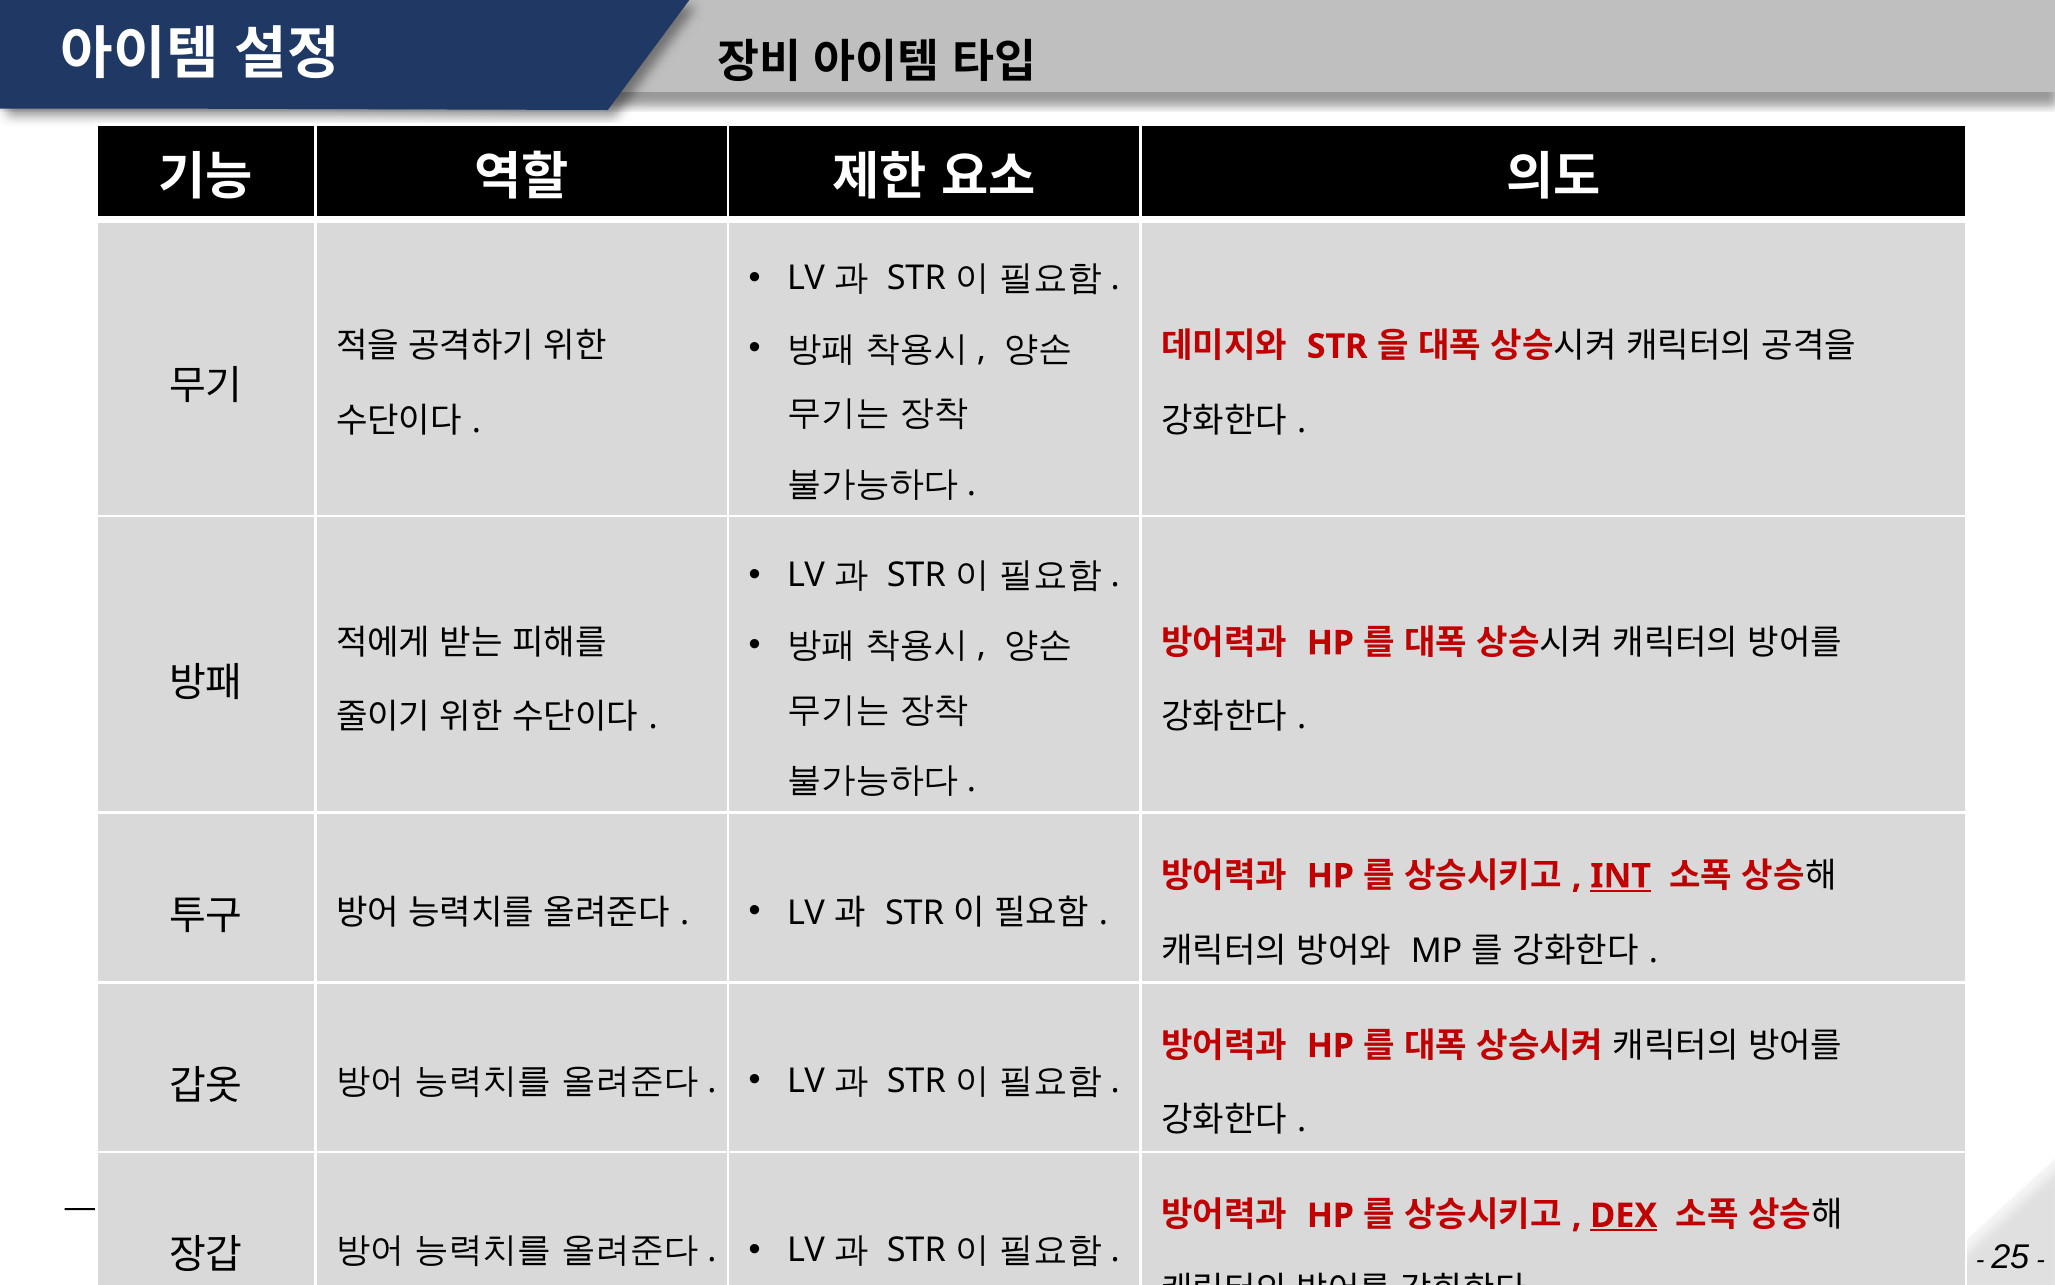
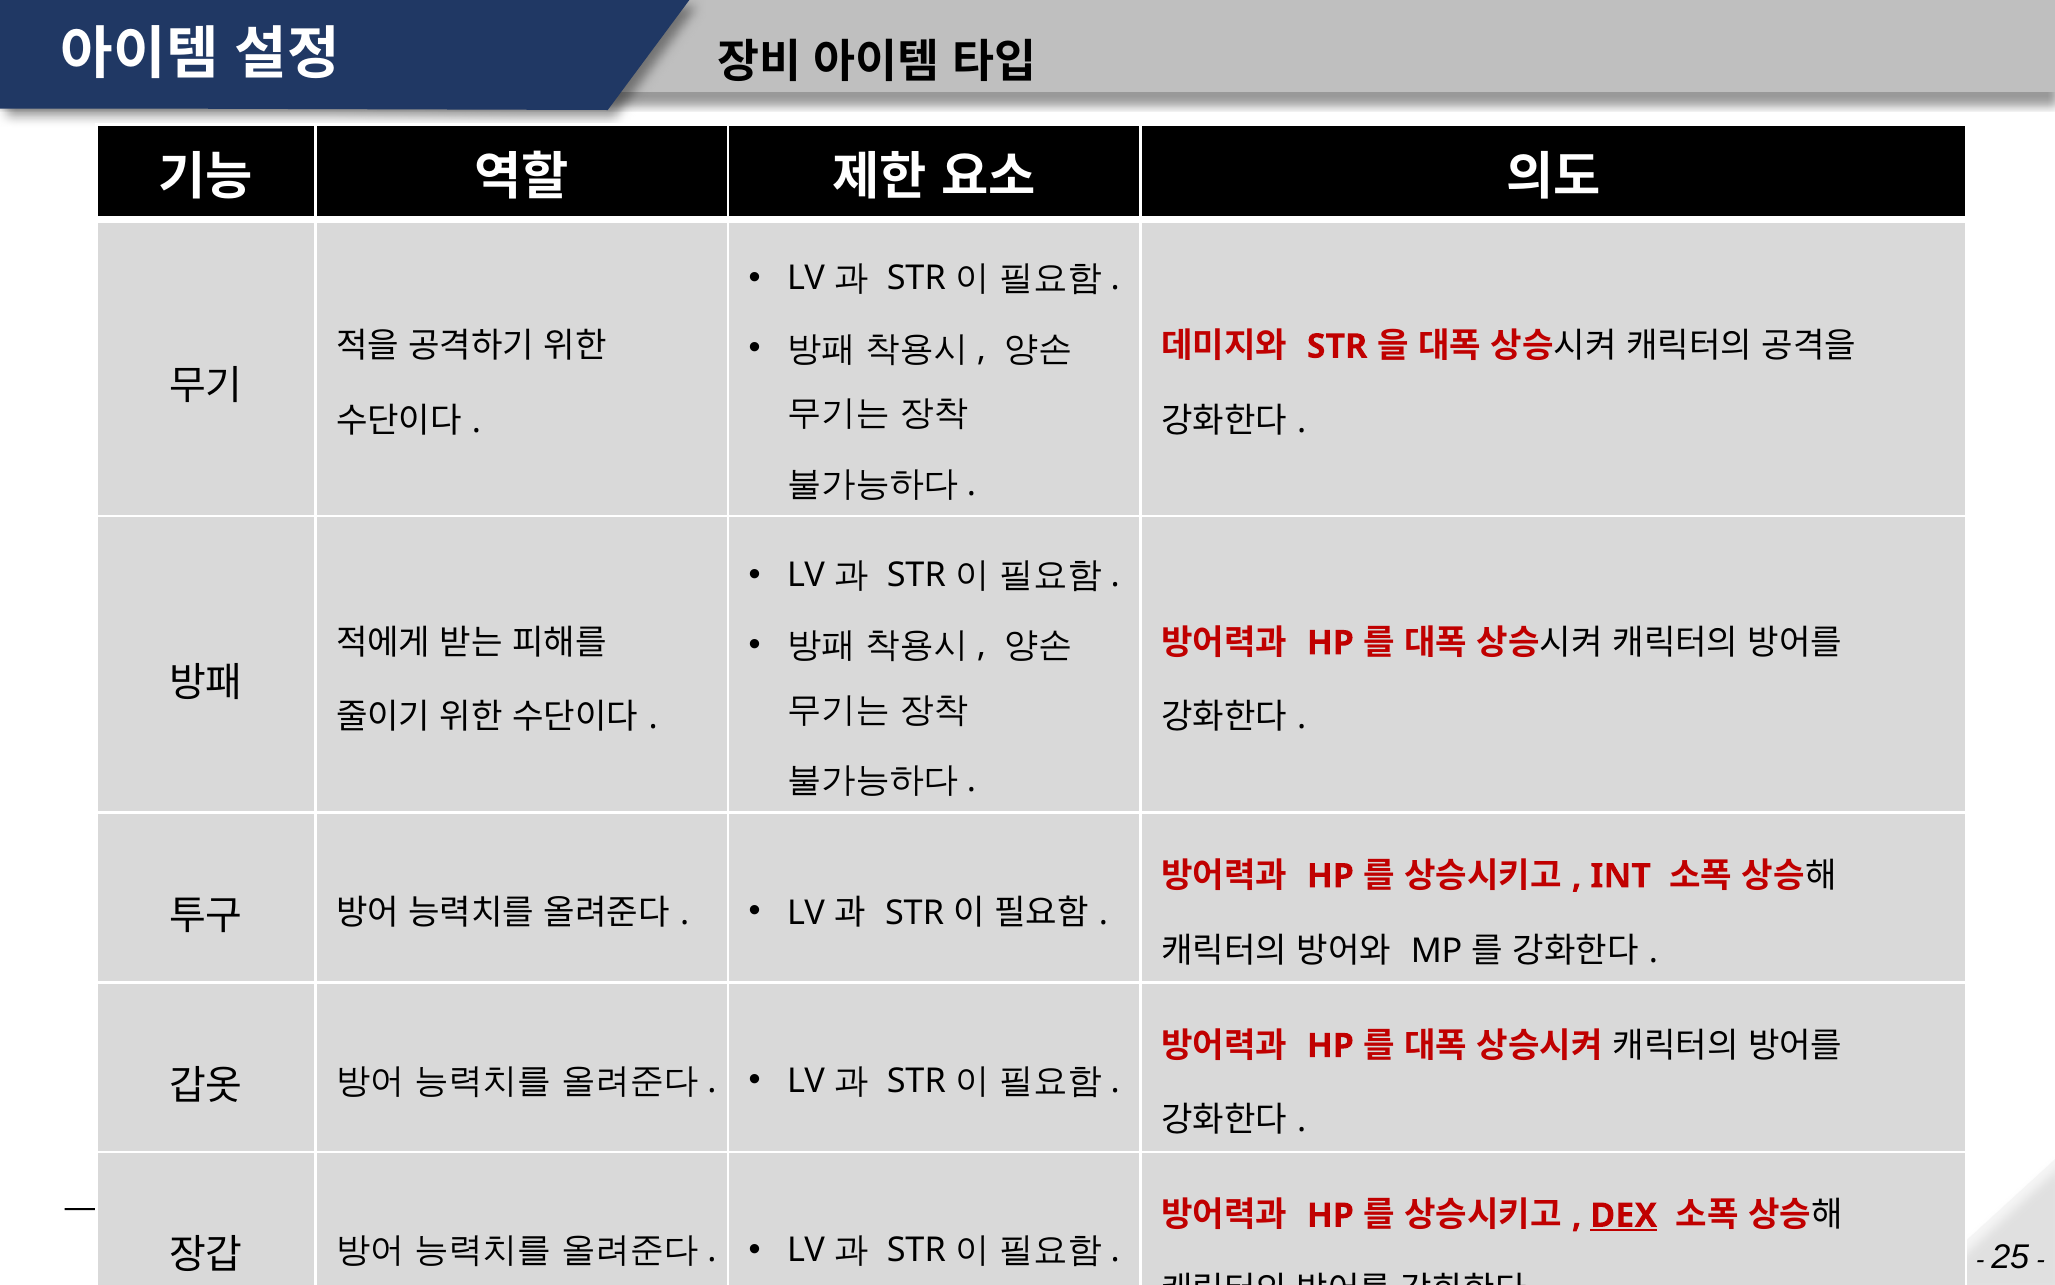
INT underline: present -> none (1621, 876)
